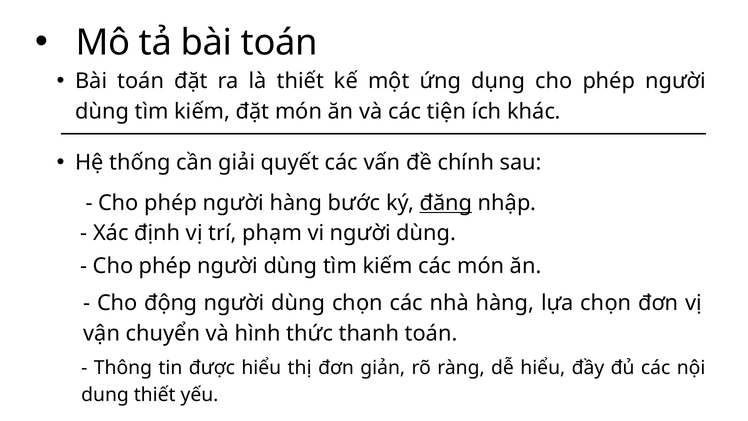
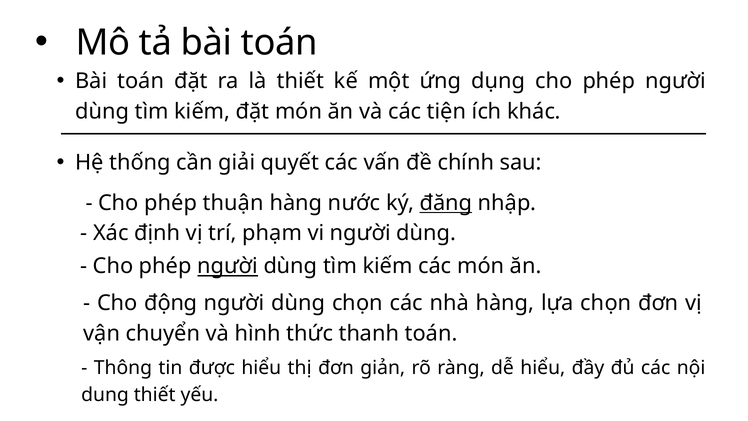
người: người -> thuận (233, 203)
bước: bước -> nước (354, 203)
người underline: none -> present (228, 266)
